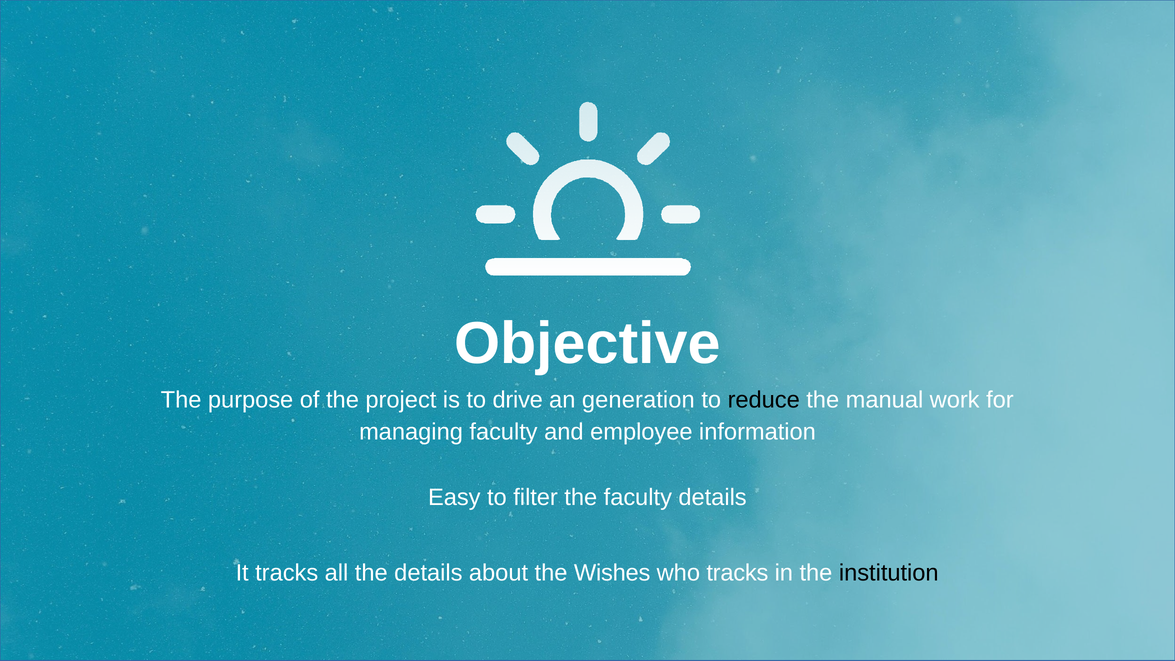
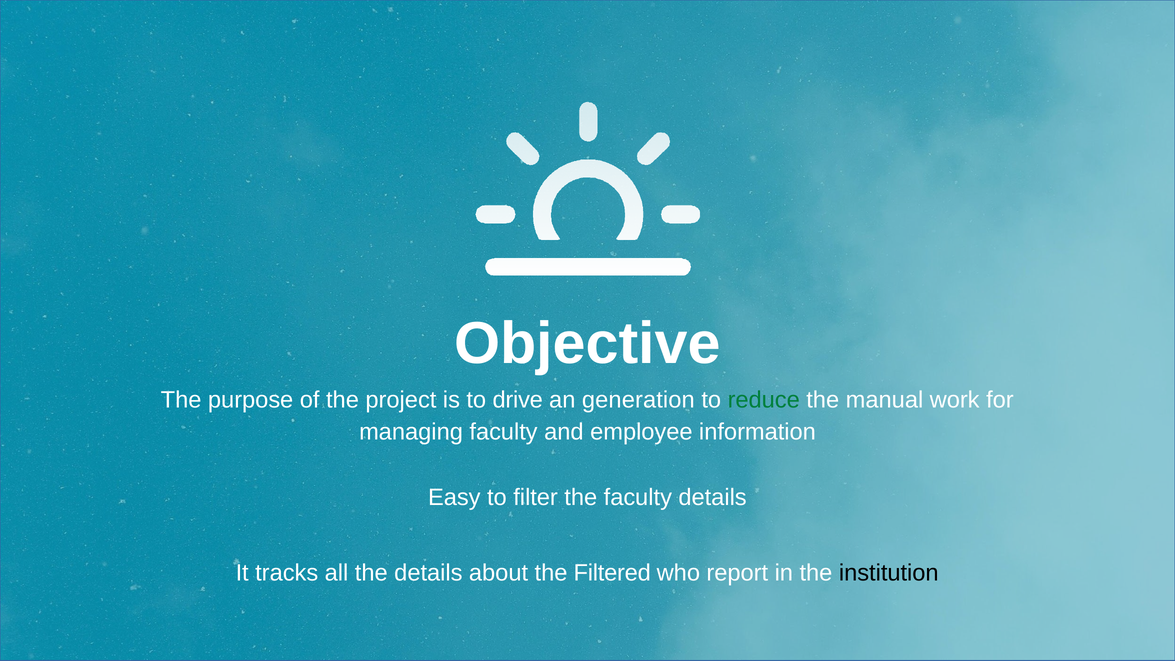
reduce colour: black -> green (764, 400)
Wishes: Wishes -> Filtered (612, 573)
who tracks: tracks -> report (737, 573)
